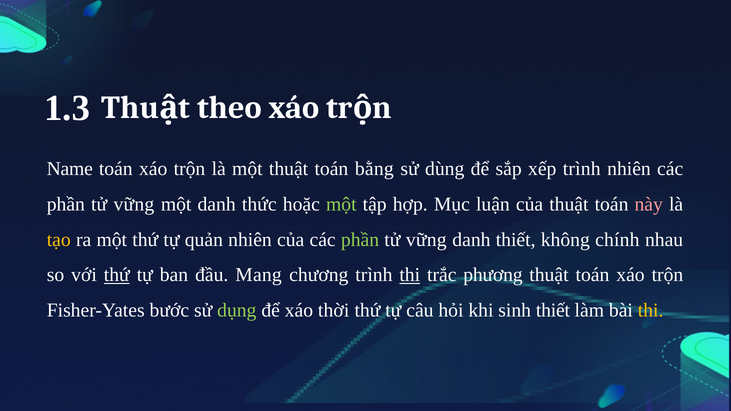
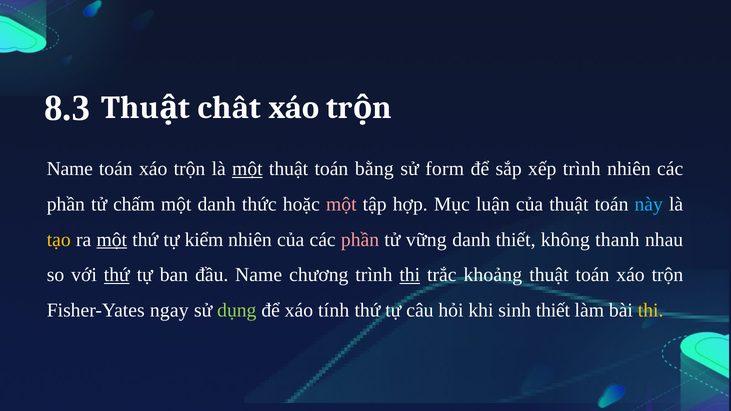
1.3: 1.3 -> 8.3 (67, 108)
theo: theo -> chất (229, 108)
một underline: none -> present (247, 169)
dùng: dùng -> form (445, 169)
vững: vững -> chấm (134, 204)
một colour: light green -> pink (341, 204)
này colour: pink -> light blue (649, 204)
một underline: none -> present (112, 240)
quản: quản -> kiểm (204, 240)
phần colour: light green -> pink (360, 240)
chính: chính -> thanh (617, 240)
đầu Mang: Mang -> Name (259, 275)
phương: phương -> khoảng (493, 275)
bước: bước -> ngay (169, 310)
thời: thời -> tính (334, 310)
